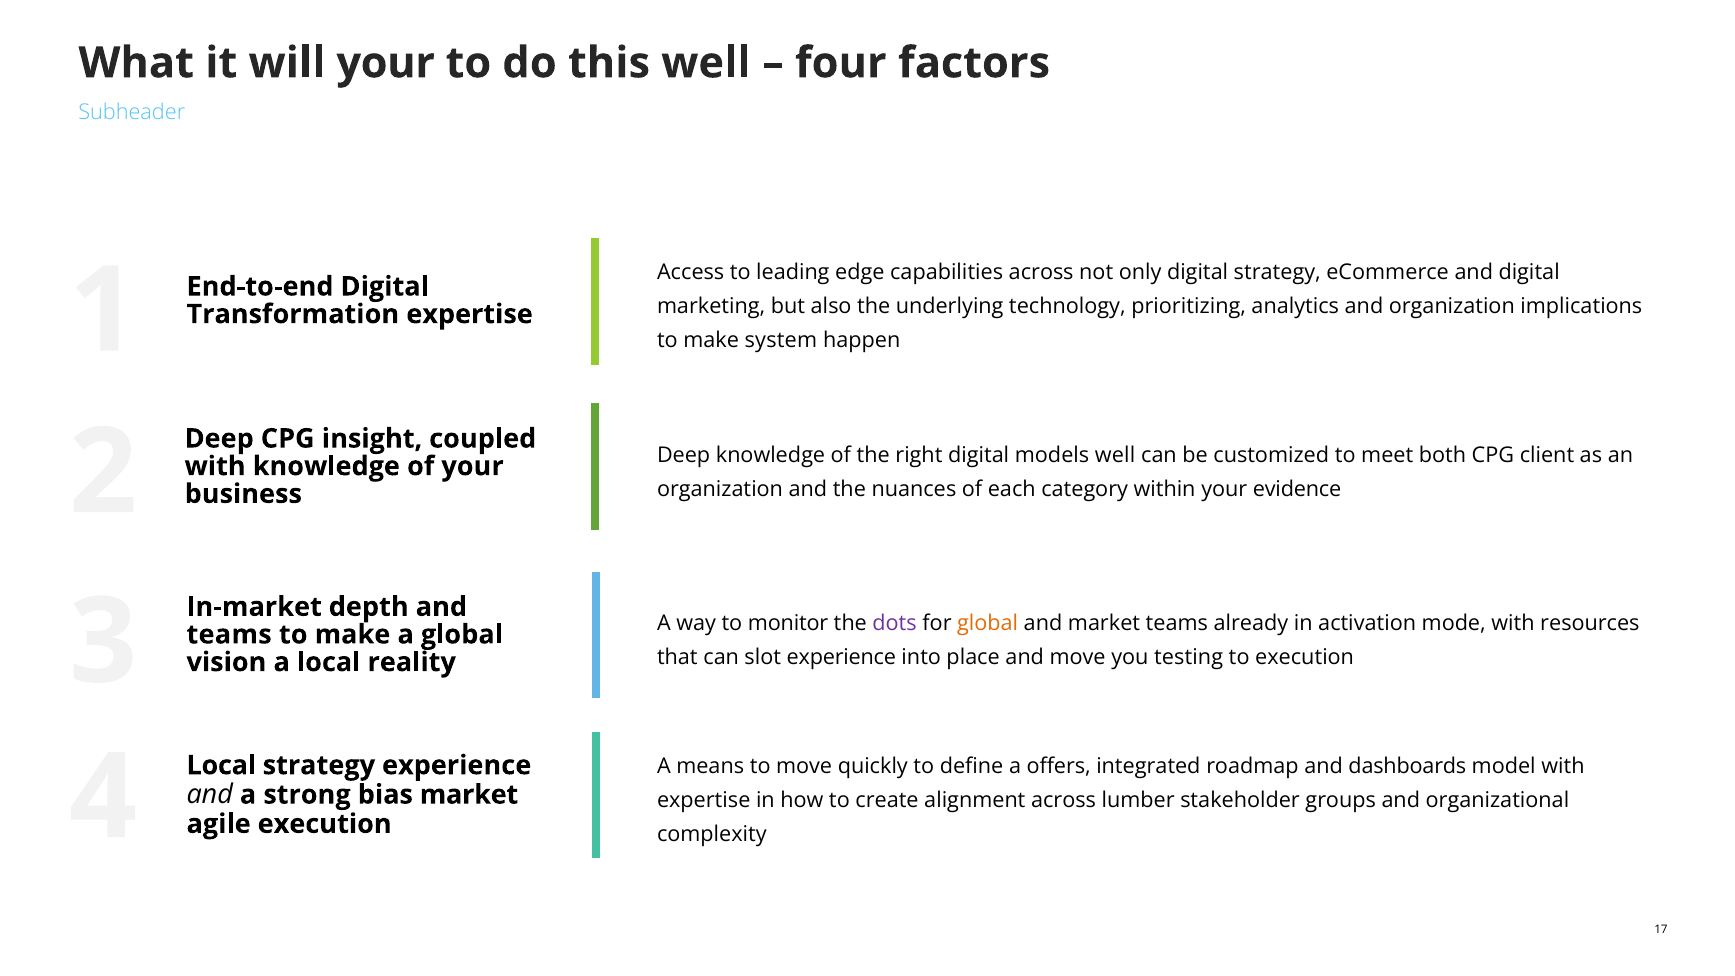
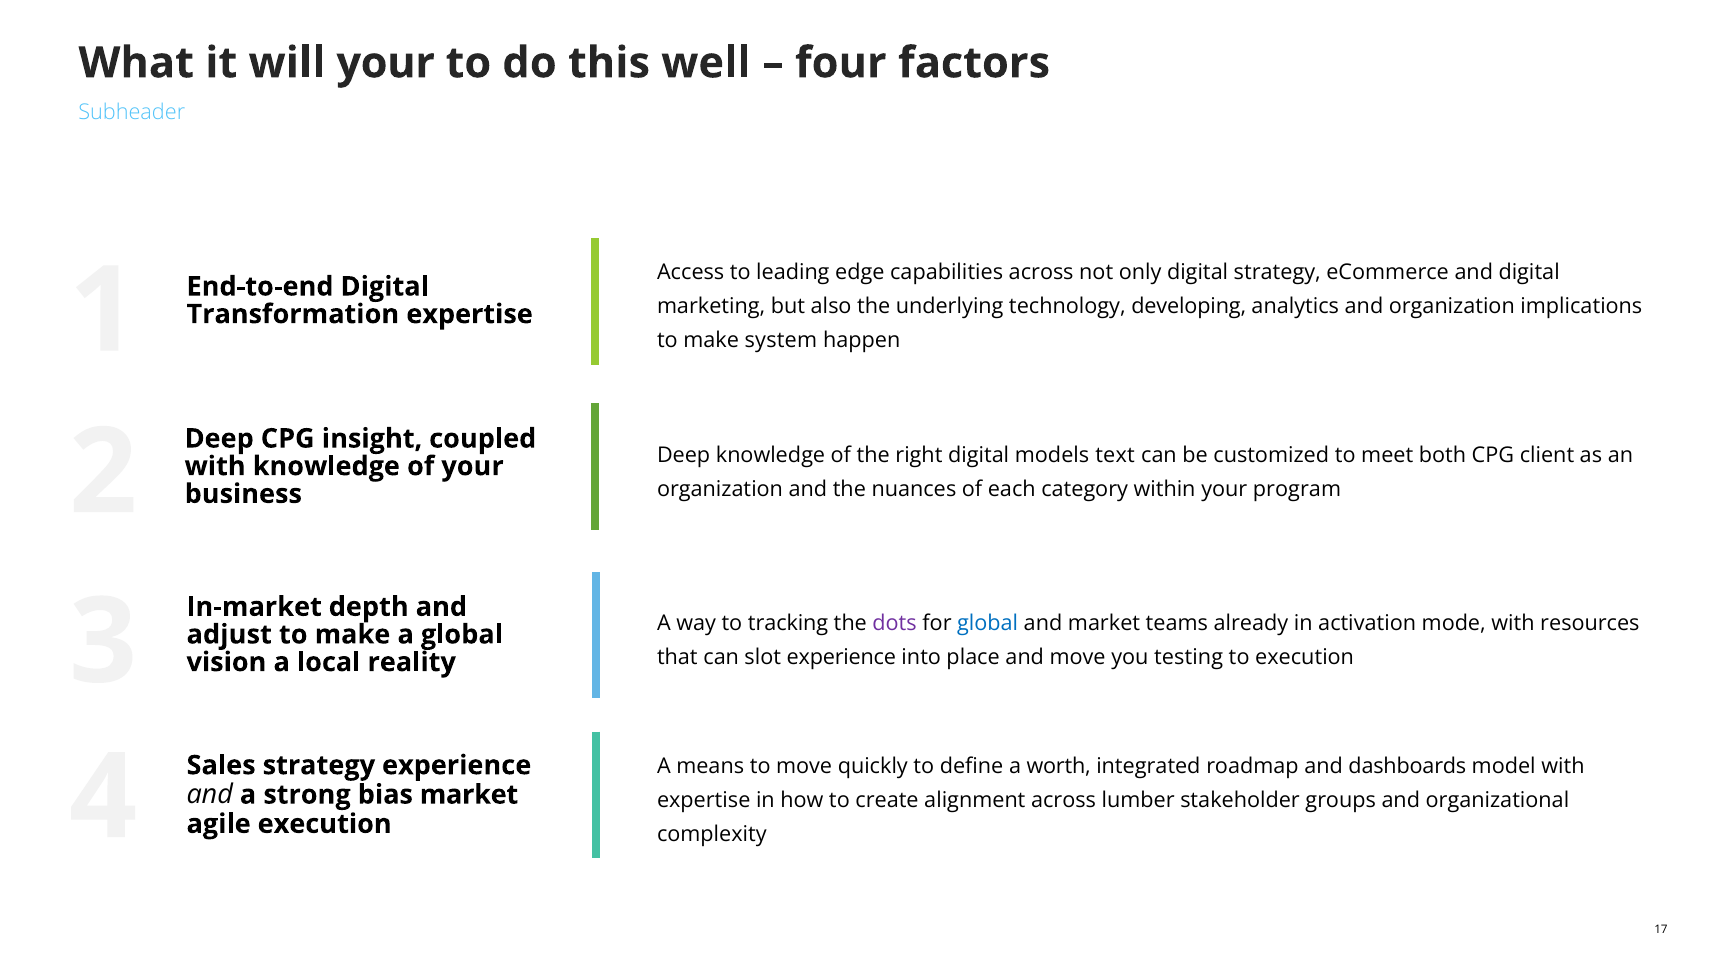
prioritizing: prioritizing -> developing (1189, 306)
models well: well -> text (1115, 455)
evidence: evidence -> program (1297, 489)
monitor: monitor -> tracking (788, 624)
global colour: orange -> blue (988, 624)
teams: teams -> adjust (229, 635)
Local: Local -> Sales (221, 765)
offers: offers -> worth (1059, 766)
